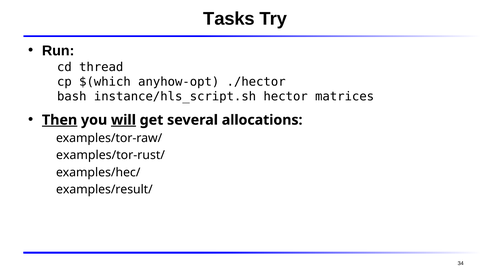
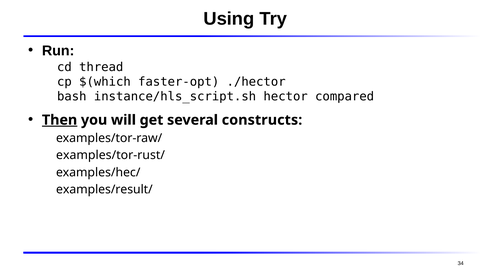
Tasks: Tasks -> Using (229, 19)
anyhow-opt: anyhow-opt -> faster-opt (179, 82)
matrices: matrices -> compared (345, 97)
will underline: present -> none (123, 120)
allocations: allocations -> constructs (262, 120)
